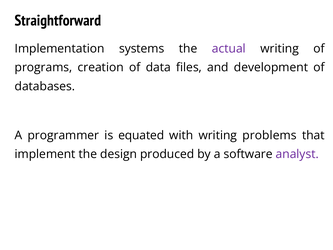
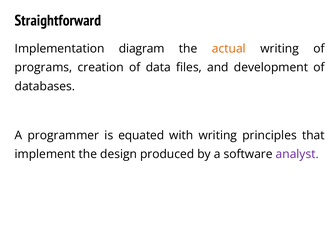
systems: systems -> diagram (142, 49)
actual colour: purple -> orange (229, 49)
problems: problems -> principles (270, 135)
